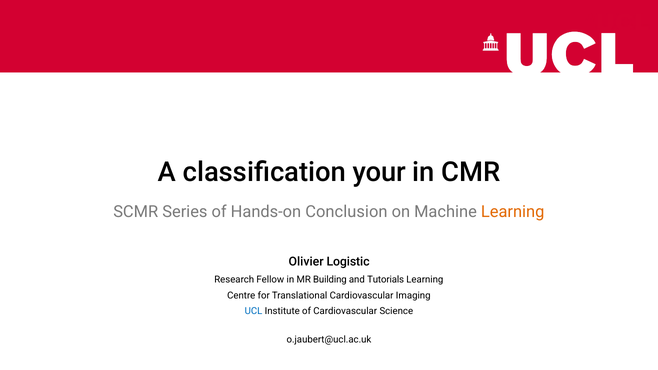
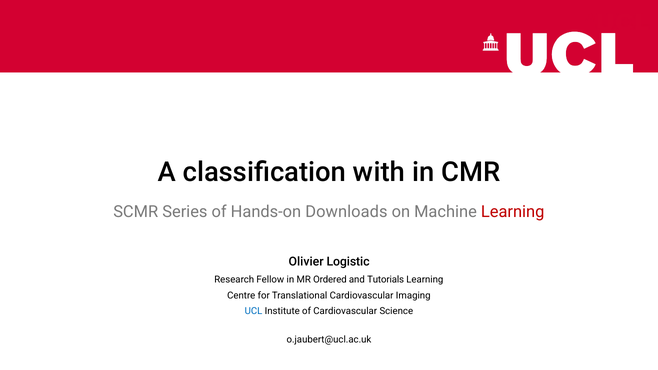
your: your -> with (379, 172)
Conclusion: Conclusion -> Downloads (346, 212)
Learning colour: orange -> red (513, 212)
Building: Building -> Ordered (330, 280)
